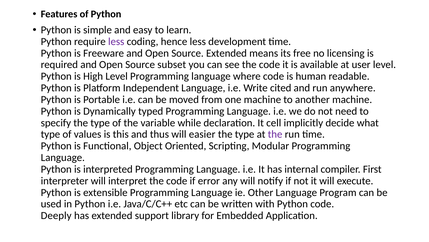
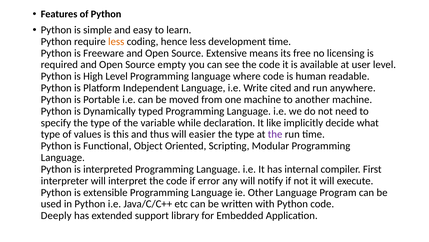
less colour: purple -> orange (116, 41)
Source Extended: Extended -> Extensive (226, 53)
subset: subset -> empty (172, 65)
cell: cell -> like (274, 122)
